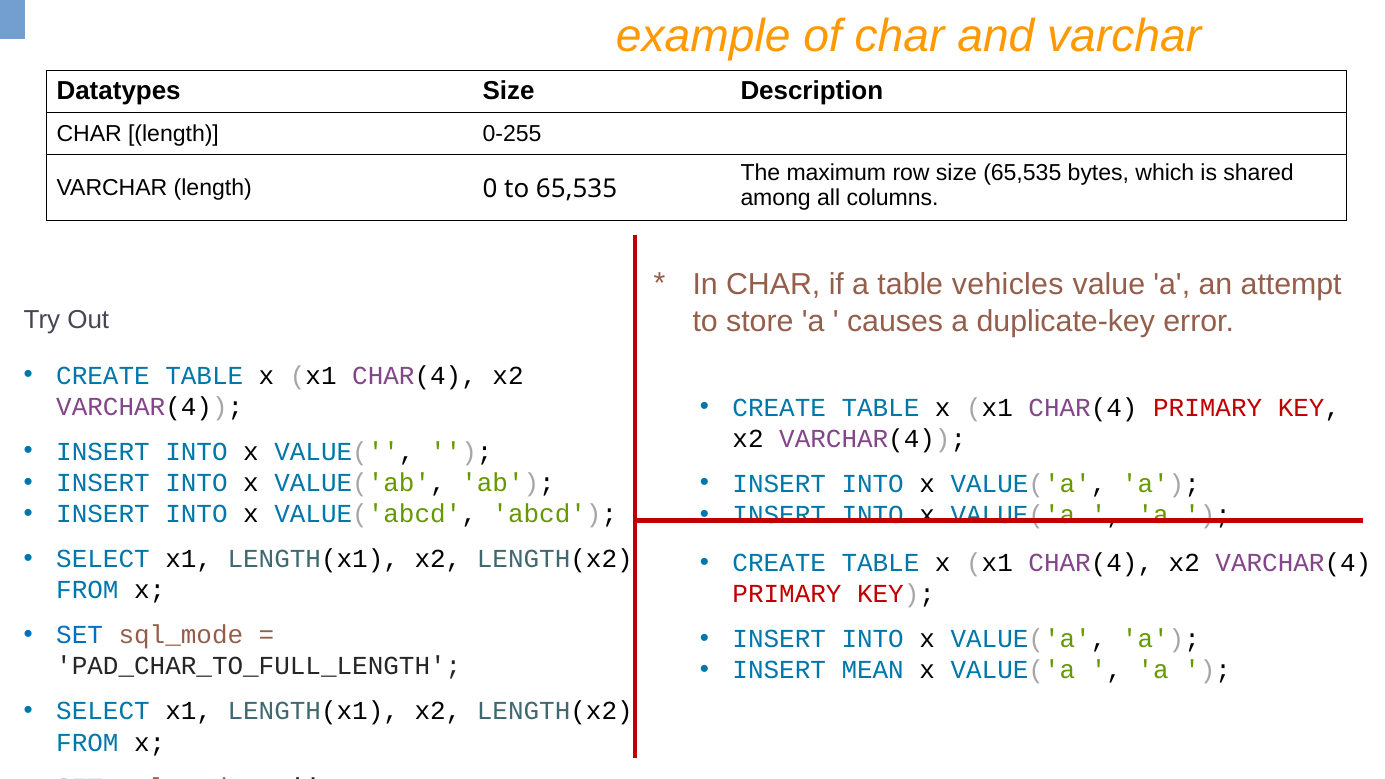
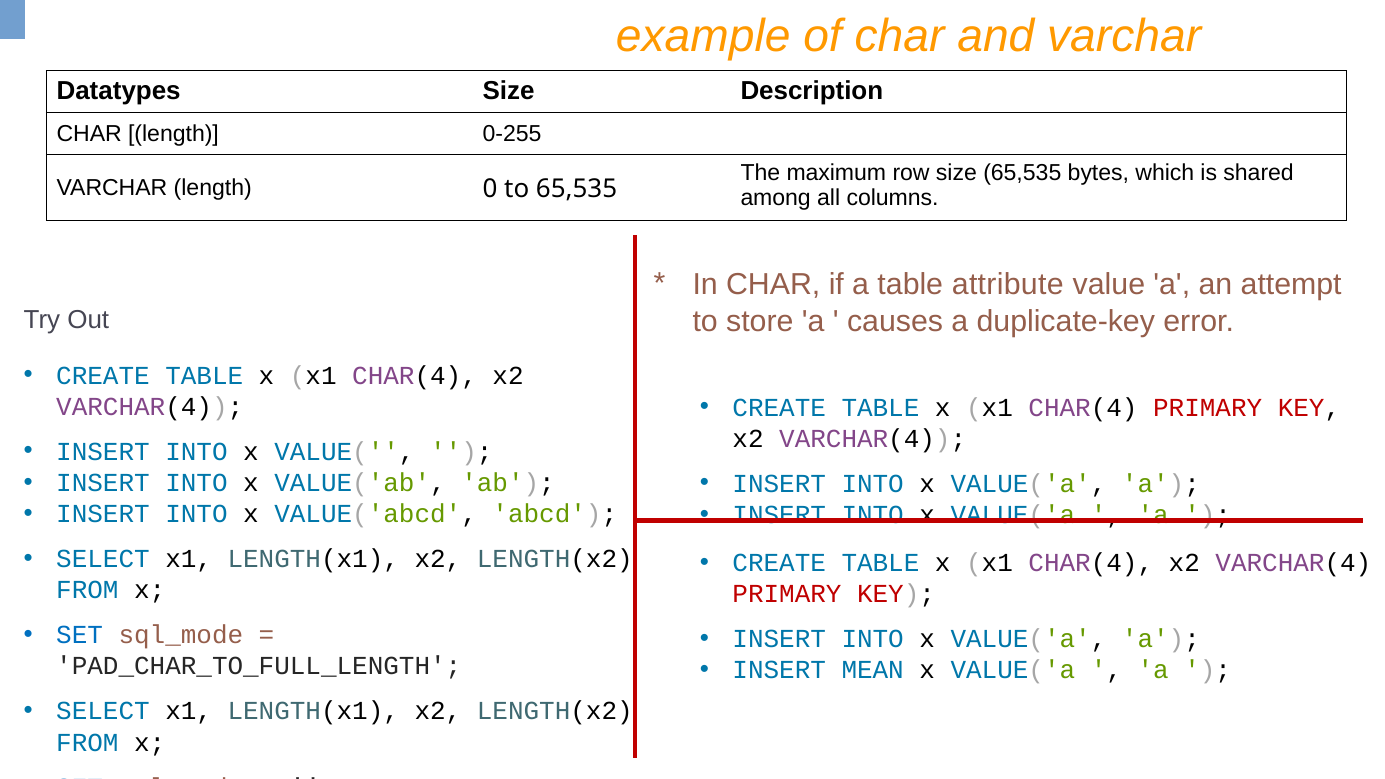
vehicles: vehicles -> attribute (1008, 285)
